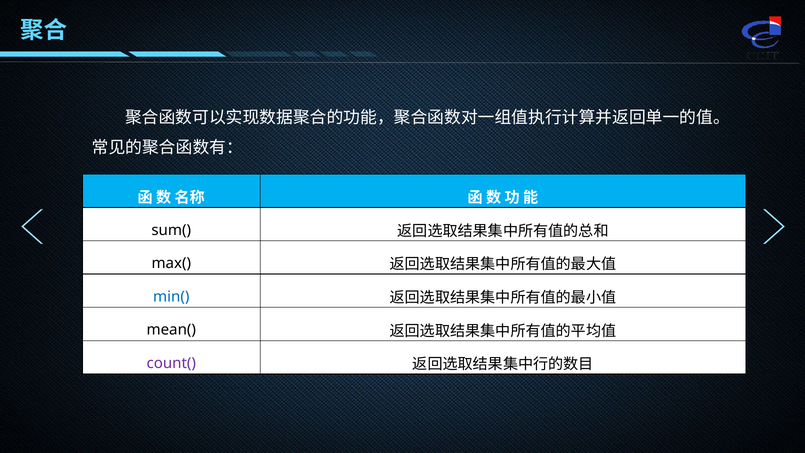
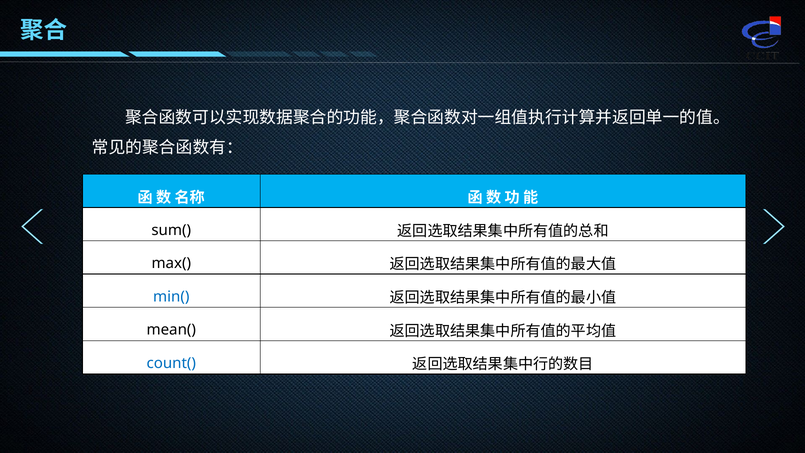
count( colour: purple -> blue (171, 363)
